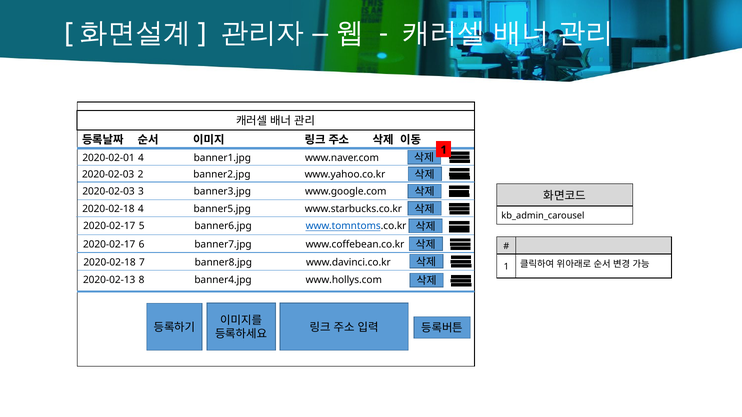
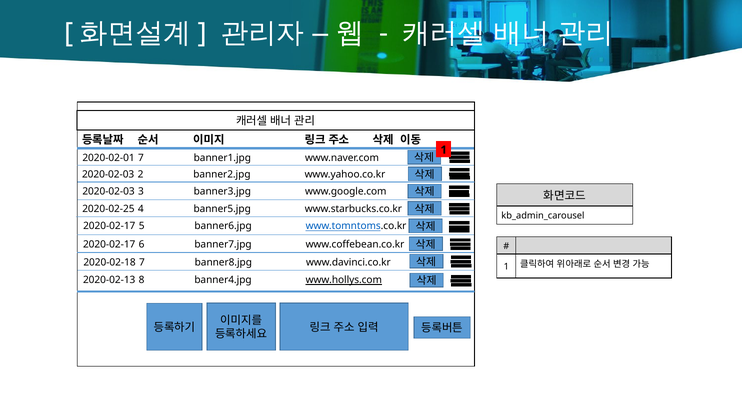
2020-02-01 4: 4 -> 7 (141, 158)
2020-02-18: 2020-02-18 -> 2020-02-25 (108, 209)
www.hollys.com underline: none -> present (344, 280)
